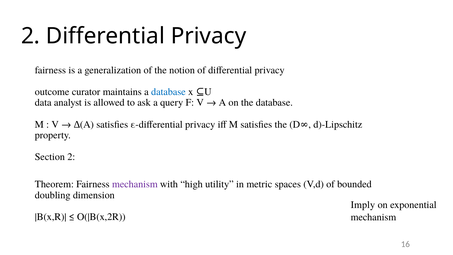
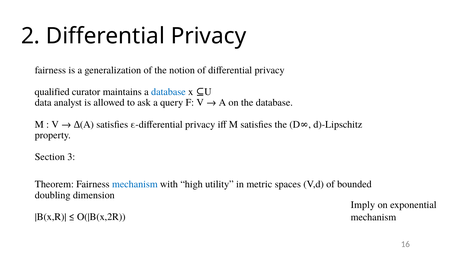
outcome: outcome -> qualified (52, 92)
Section 2: 2 -> 3 (71, 157)
mechanism colour: purple -> blue (135, 184)
